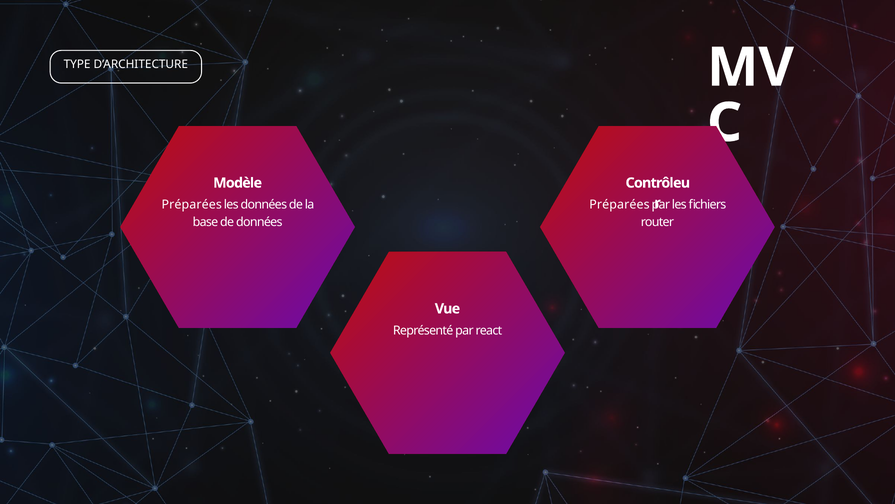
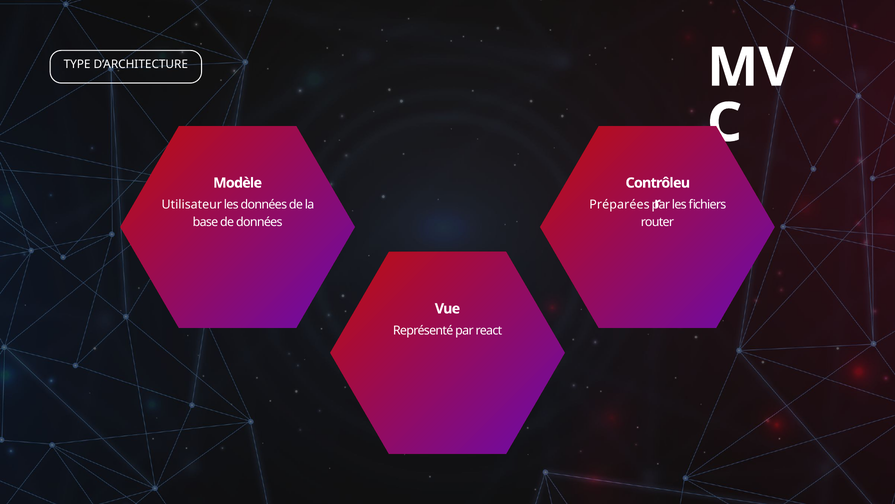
Préparées: Préparées -> Utilisateur (192, 205)
